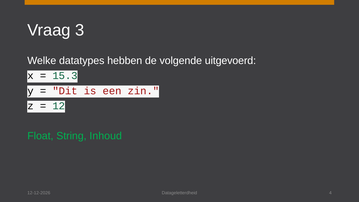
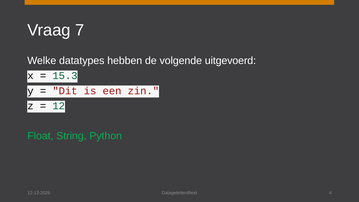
3: 3 -> 7 (80, 30)
Inhoud: Inhoud -> Python (106, 136)
